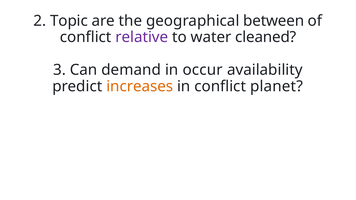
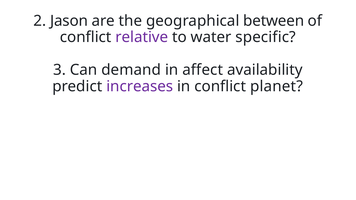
Topic: Topic -> Jason (69, 21)
cleaned: cleaned -> specific (266, 37)
occur: occur -> affect (203, 70)
increases colour: orange -> purple (140, 86)
